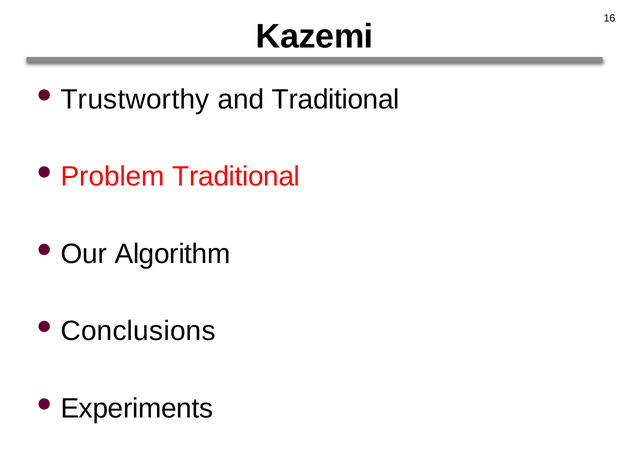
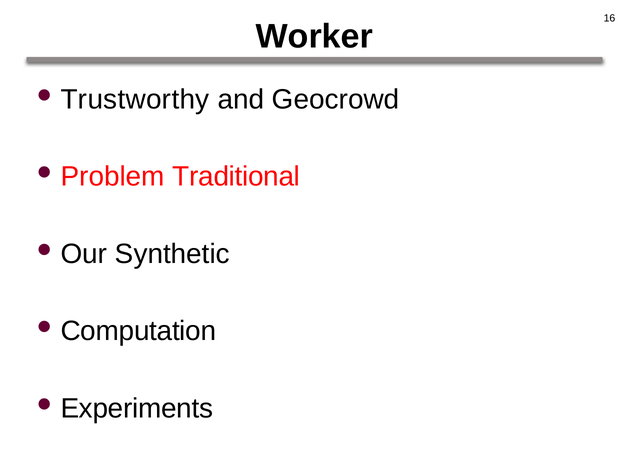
Kazemi: Kazemi -> Worker (314, 36)
and Traditional: Traditional -> Geocrowd (336, 99)
Algorithm: Algorithm -> Synthetic (172, 254)
Conclusions: Conclusions -> Computation (138, 331)
